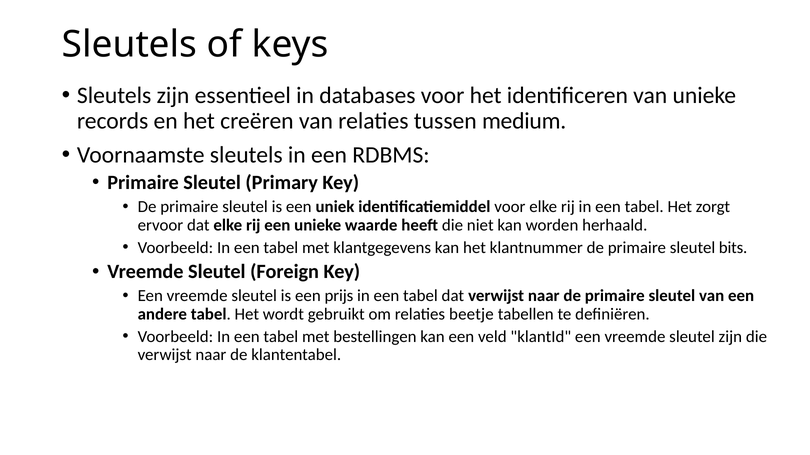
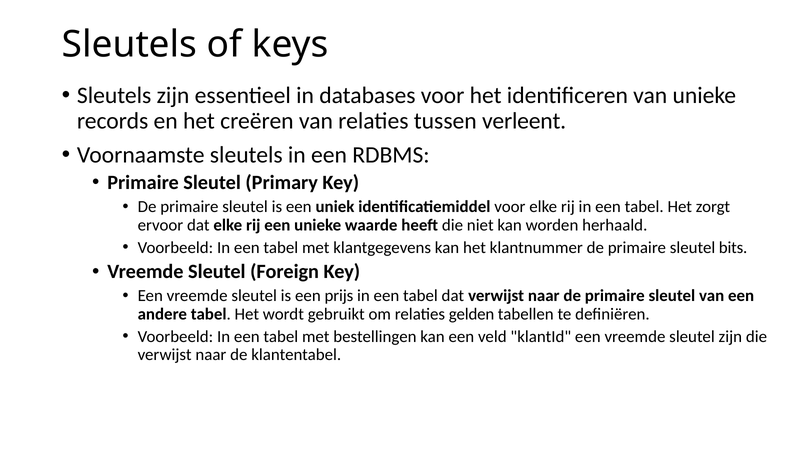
medium: medium -> verleent (524, 121)
beetje: beetje -> gelden (472, 315)
